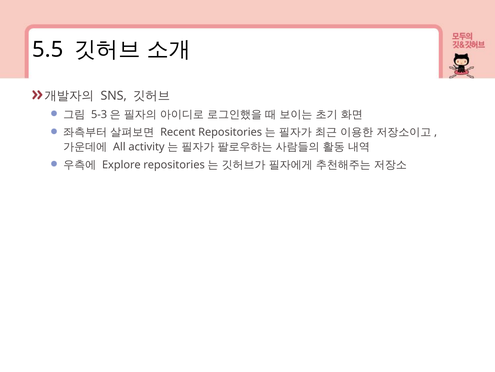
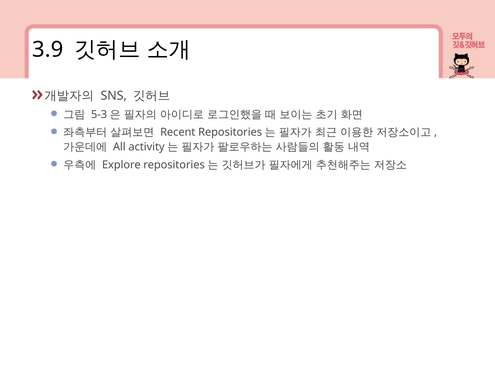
5.5: 5.5 -> 3.9 (48, 50)
